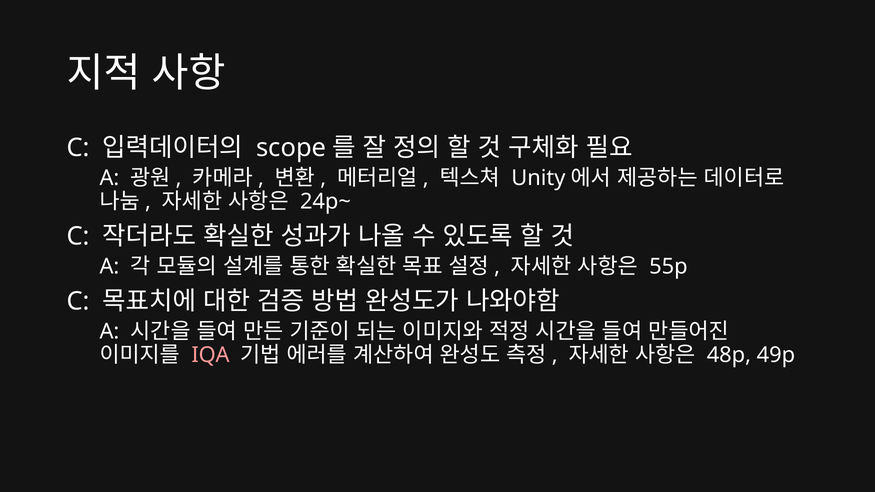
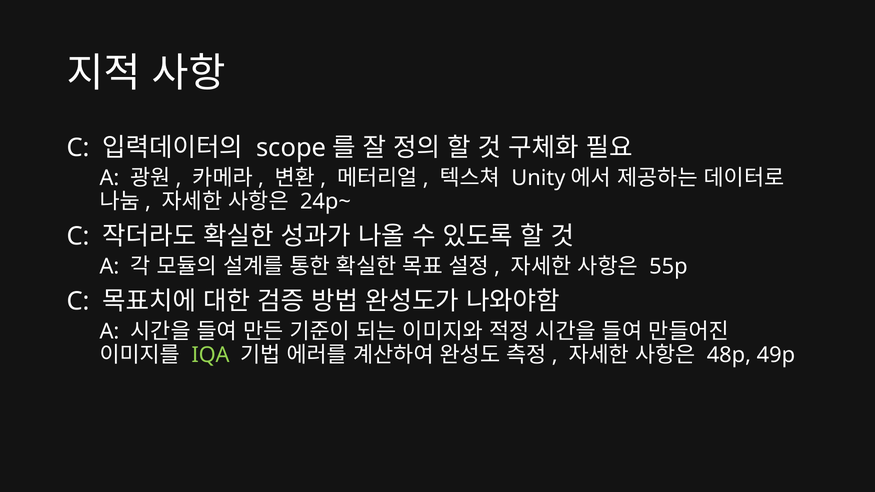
IQA colour: pink -> light green (210, 355)
